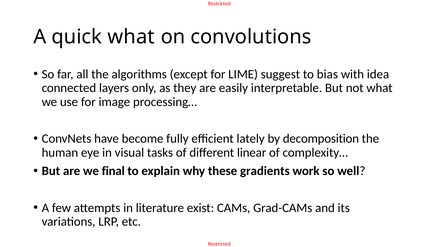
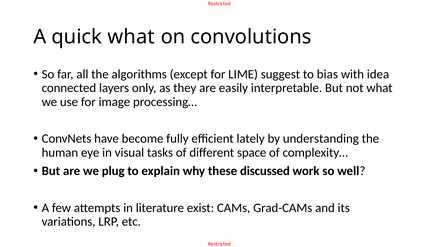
decomposition: decomposition -> understanding (321, 139)
linear: linear -> space (252, 153)
final: final -> plug (113, 171)
gradients: gradients -> discussed (265, 171)
